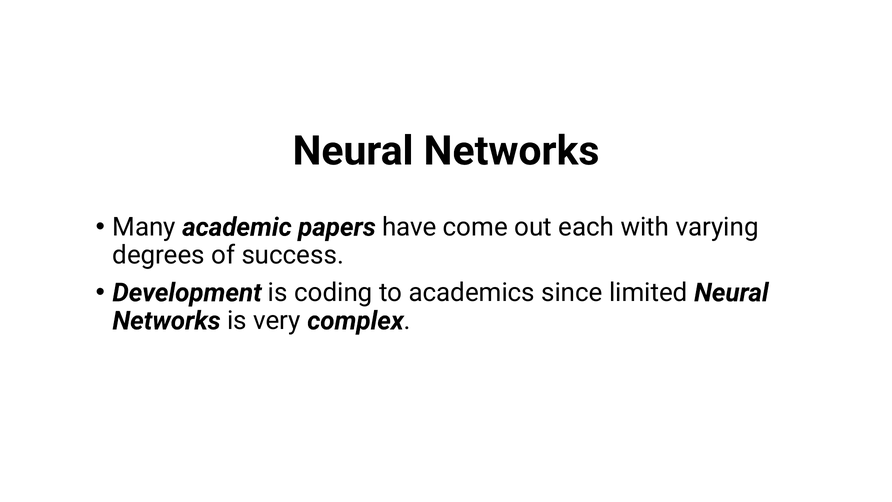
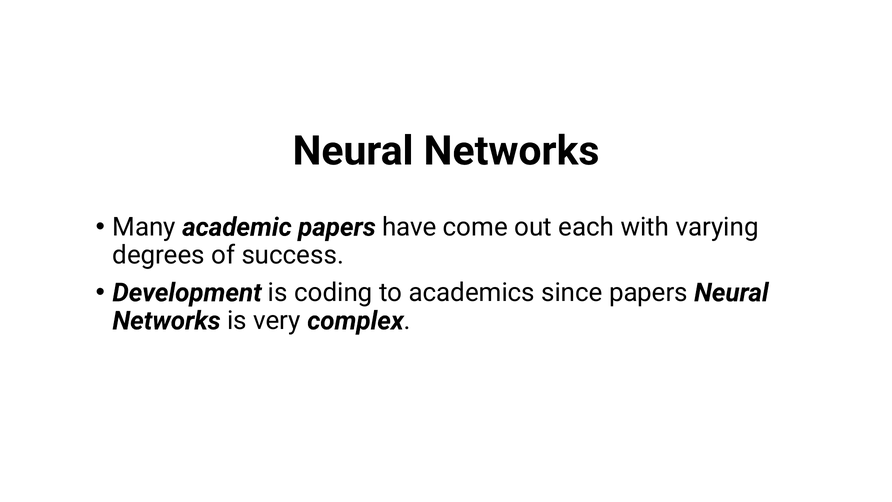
since limited: limited -> papers (648, 293)
